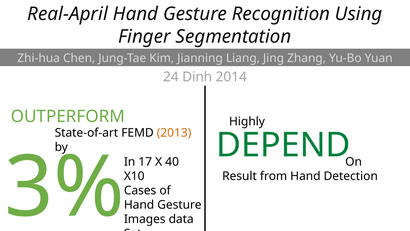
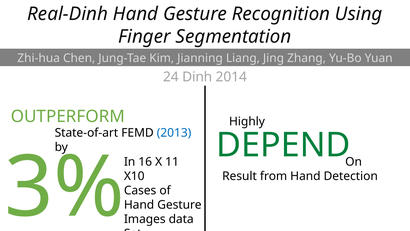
Real-April: Real-April -> Real-Dinh (68, 14)
2013 colour: orange -> blue (174, 133)
17: 17 -> 16 (145, 161)
40: 40 -> 11 (172, 161)
